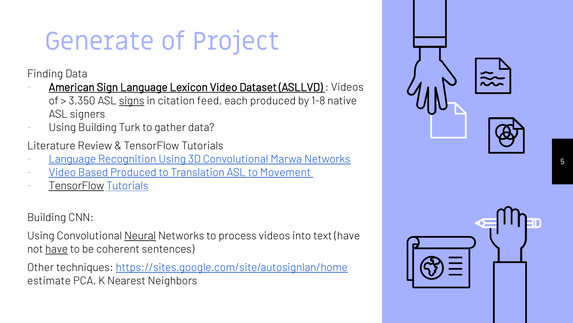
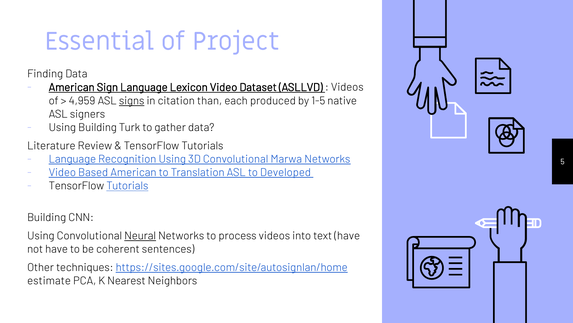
Generate: Generate -> Essential (100, 41)
3,350: 3,350 -> 4,959 (82, 101)
feed: feed -> than (210, 101)
1-8: 1-8 -> 1-5 (318, 101)
Based Produced: Produced -> American (133, 172)
Movement: Movement -> Developed (286, 172)
TensorFlow underline: present -> none (76, 186)
have underline: present -> none (57, 249)
